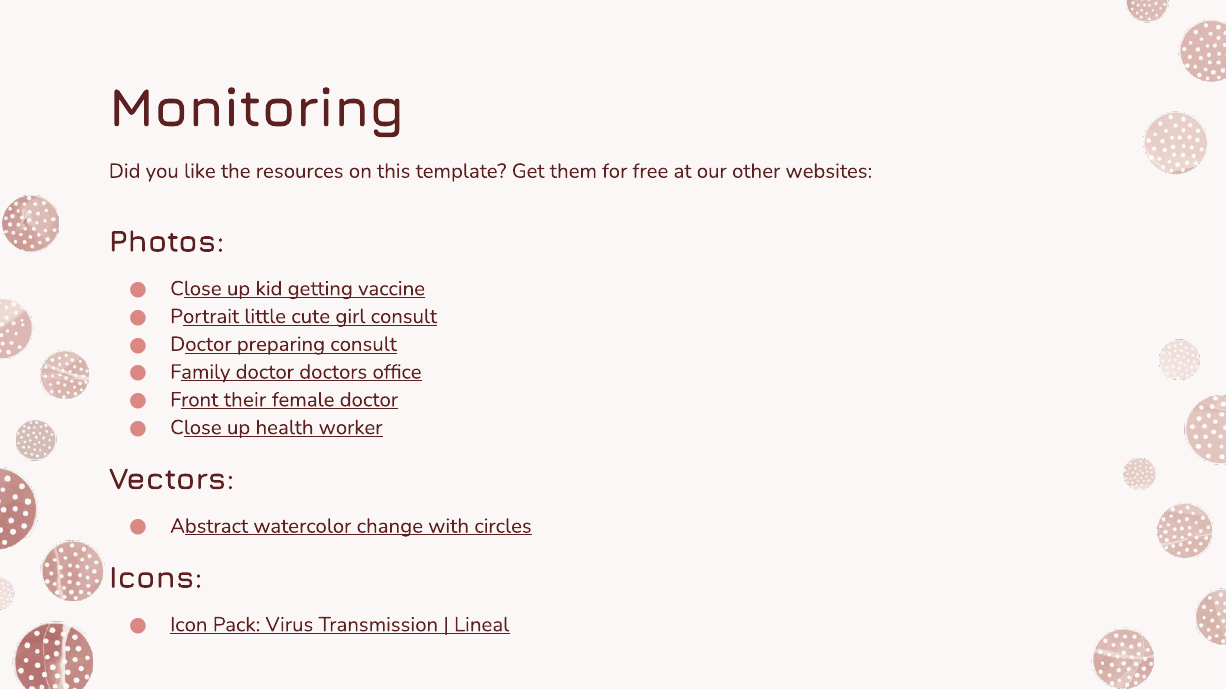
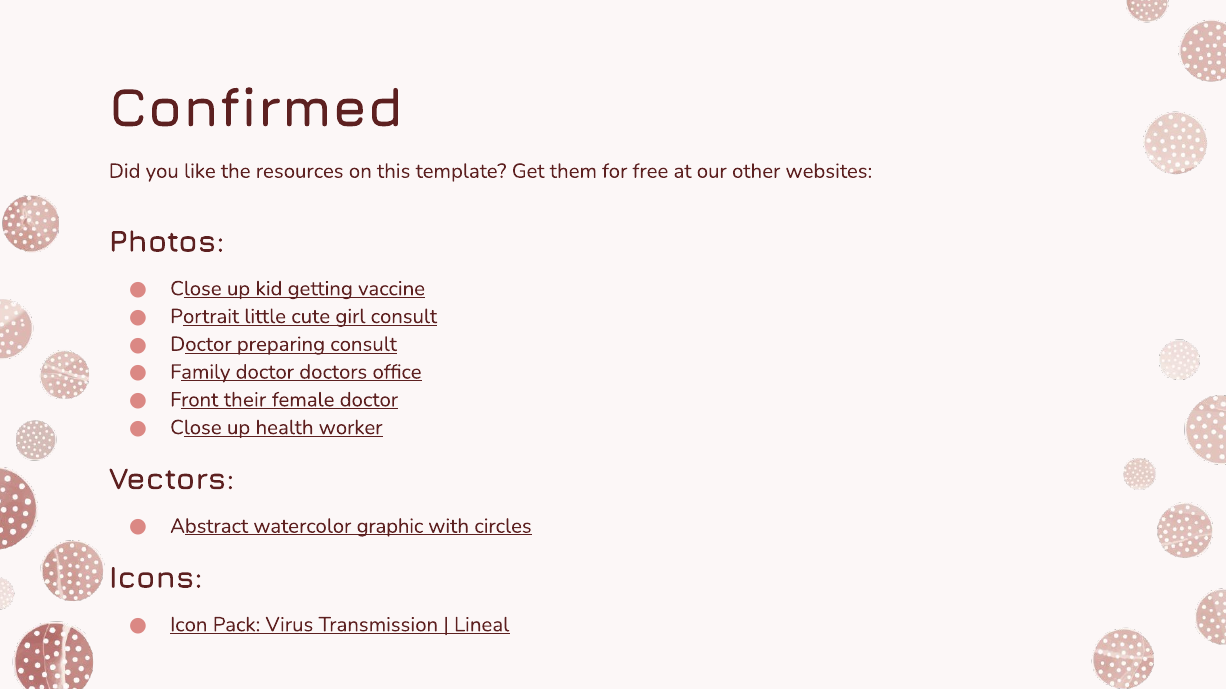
Monitoring: Monitoring -> Confirmed (256, 108)
change: change -> graphic (390, 527)
